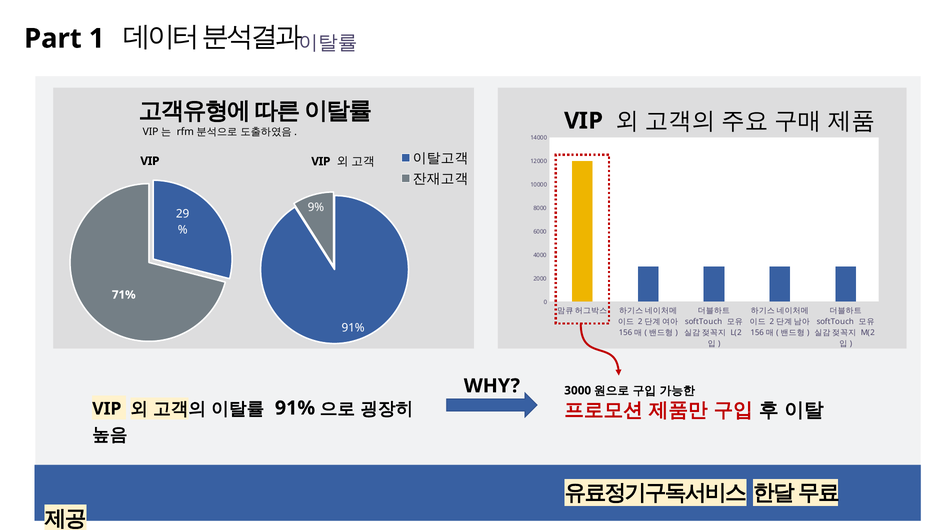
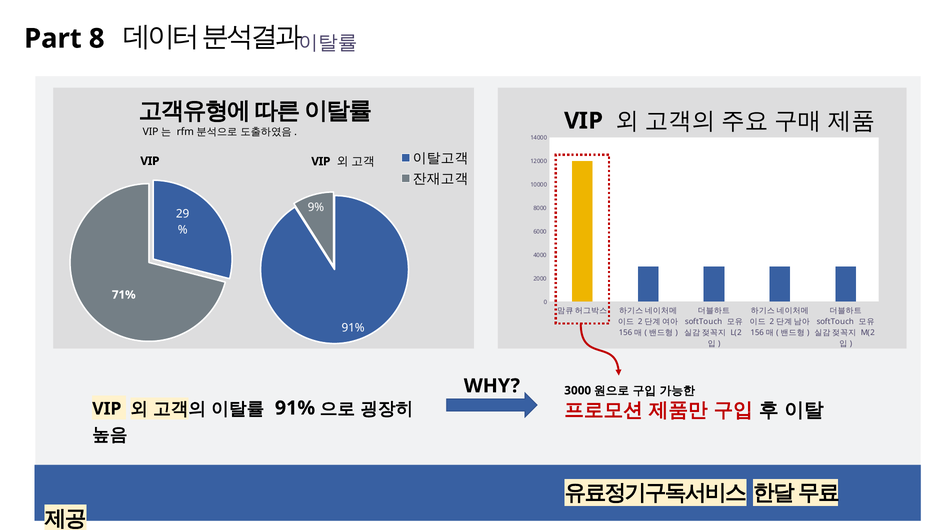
1: 1 -> 8 (97, 39)
